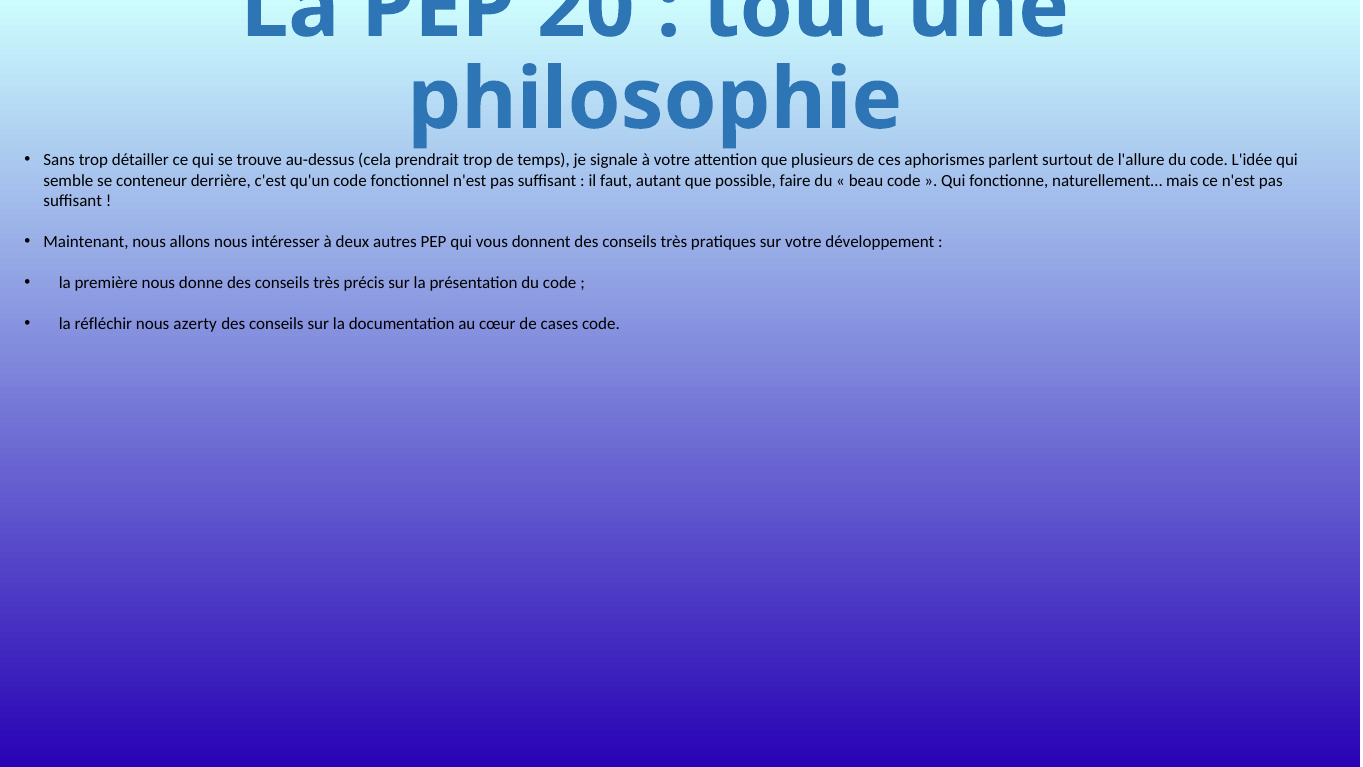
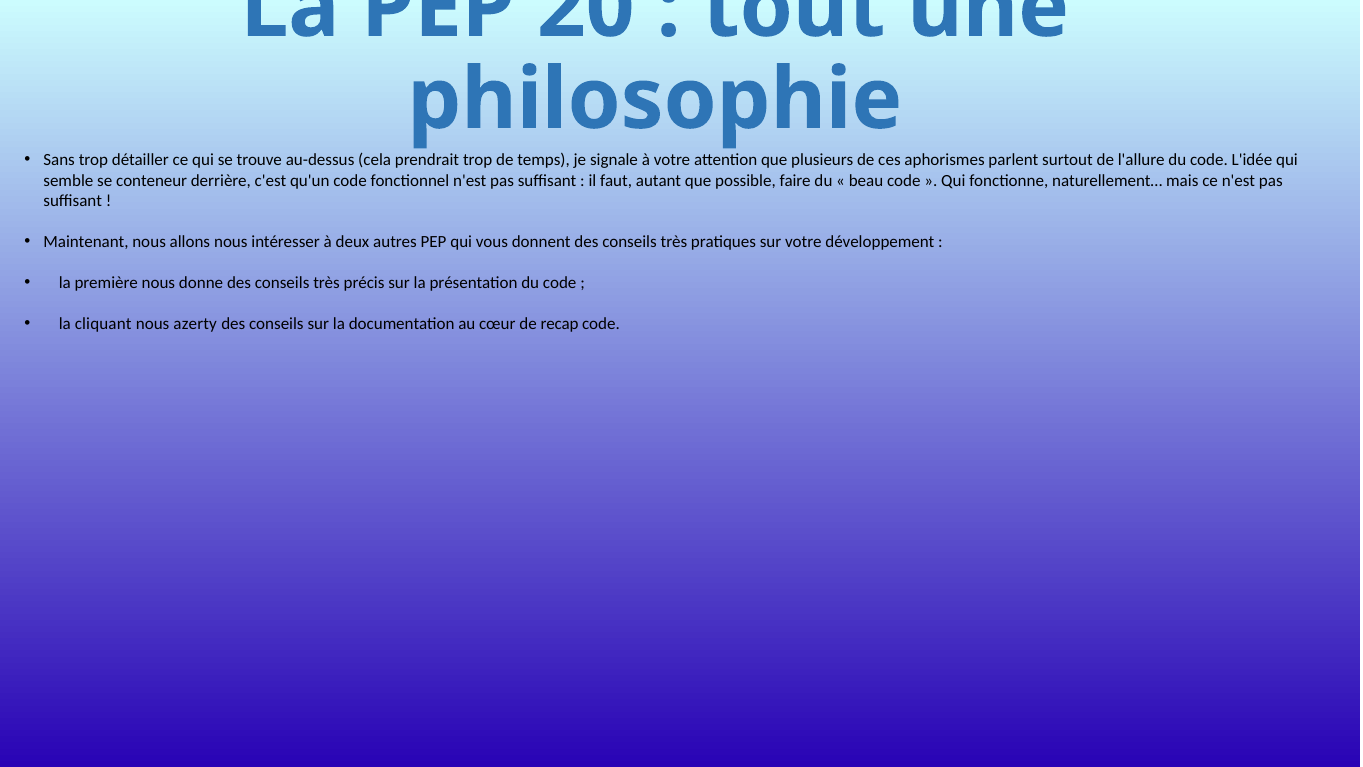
réfléchir: réfléchir -> cliquant (103, 323)
cases: cases -> recap (560, 323)
